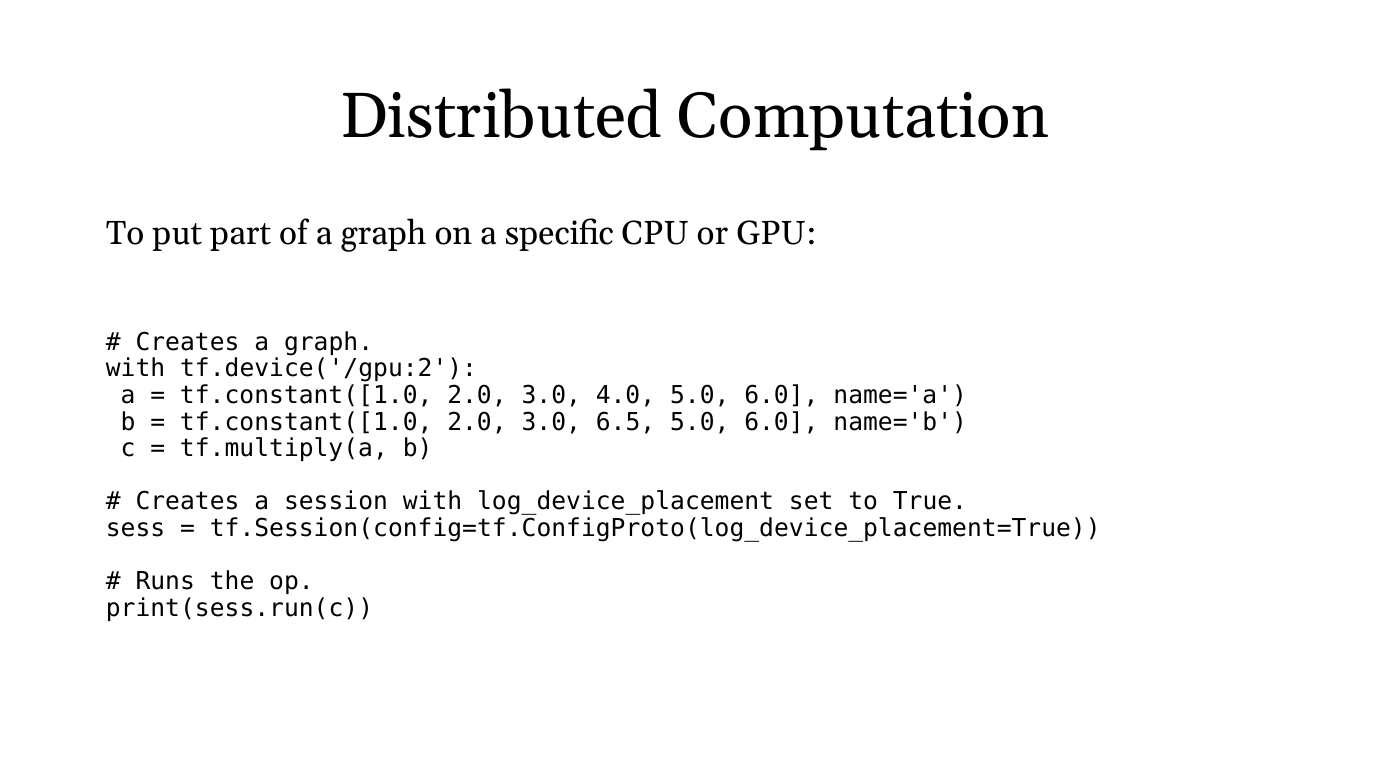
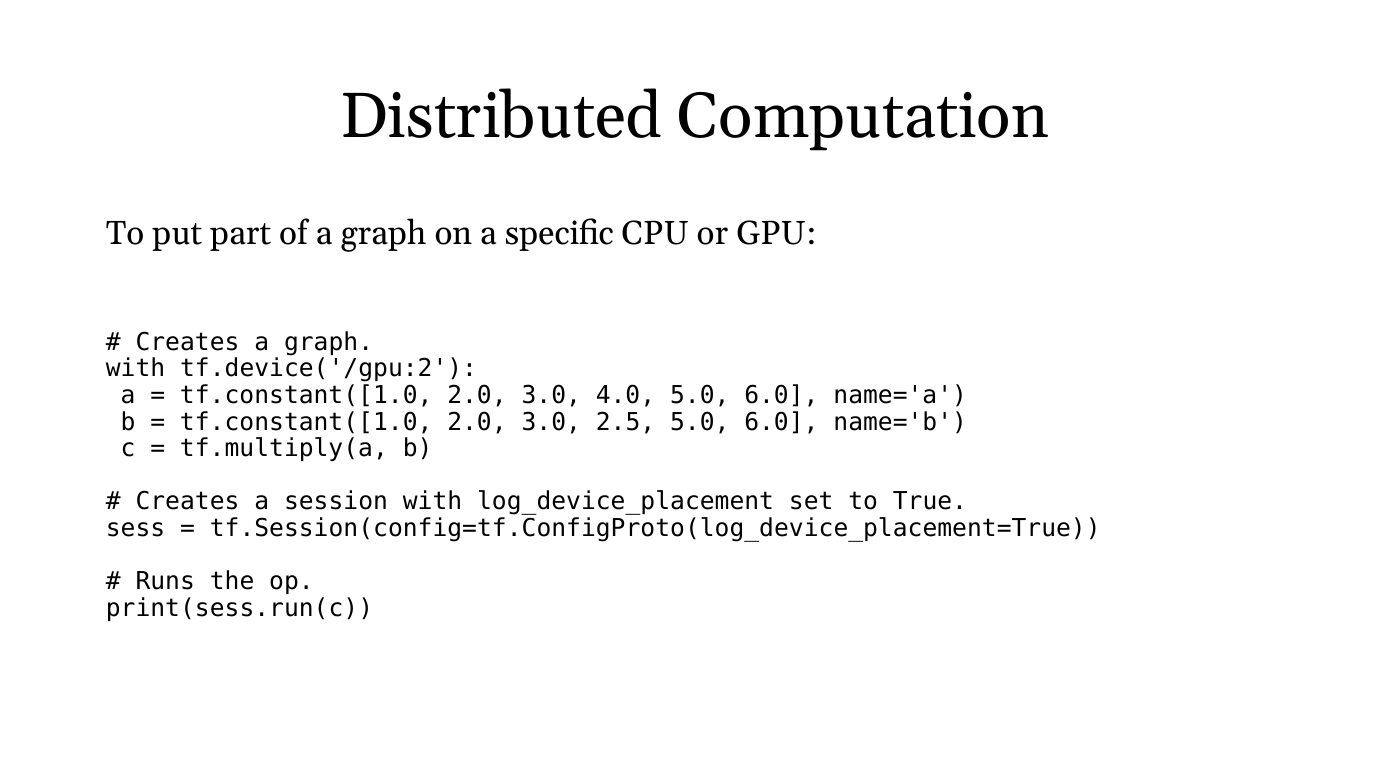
6.5: 6.5 -> 2.5 (625, 422)
